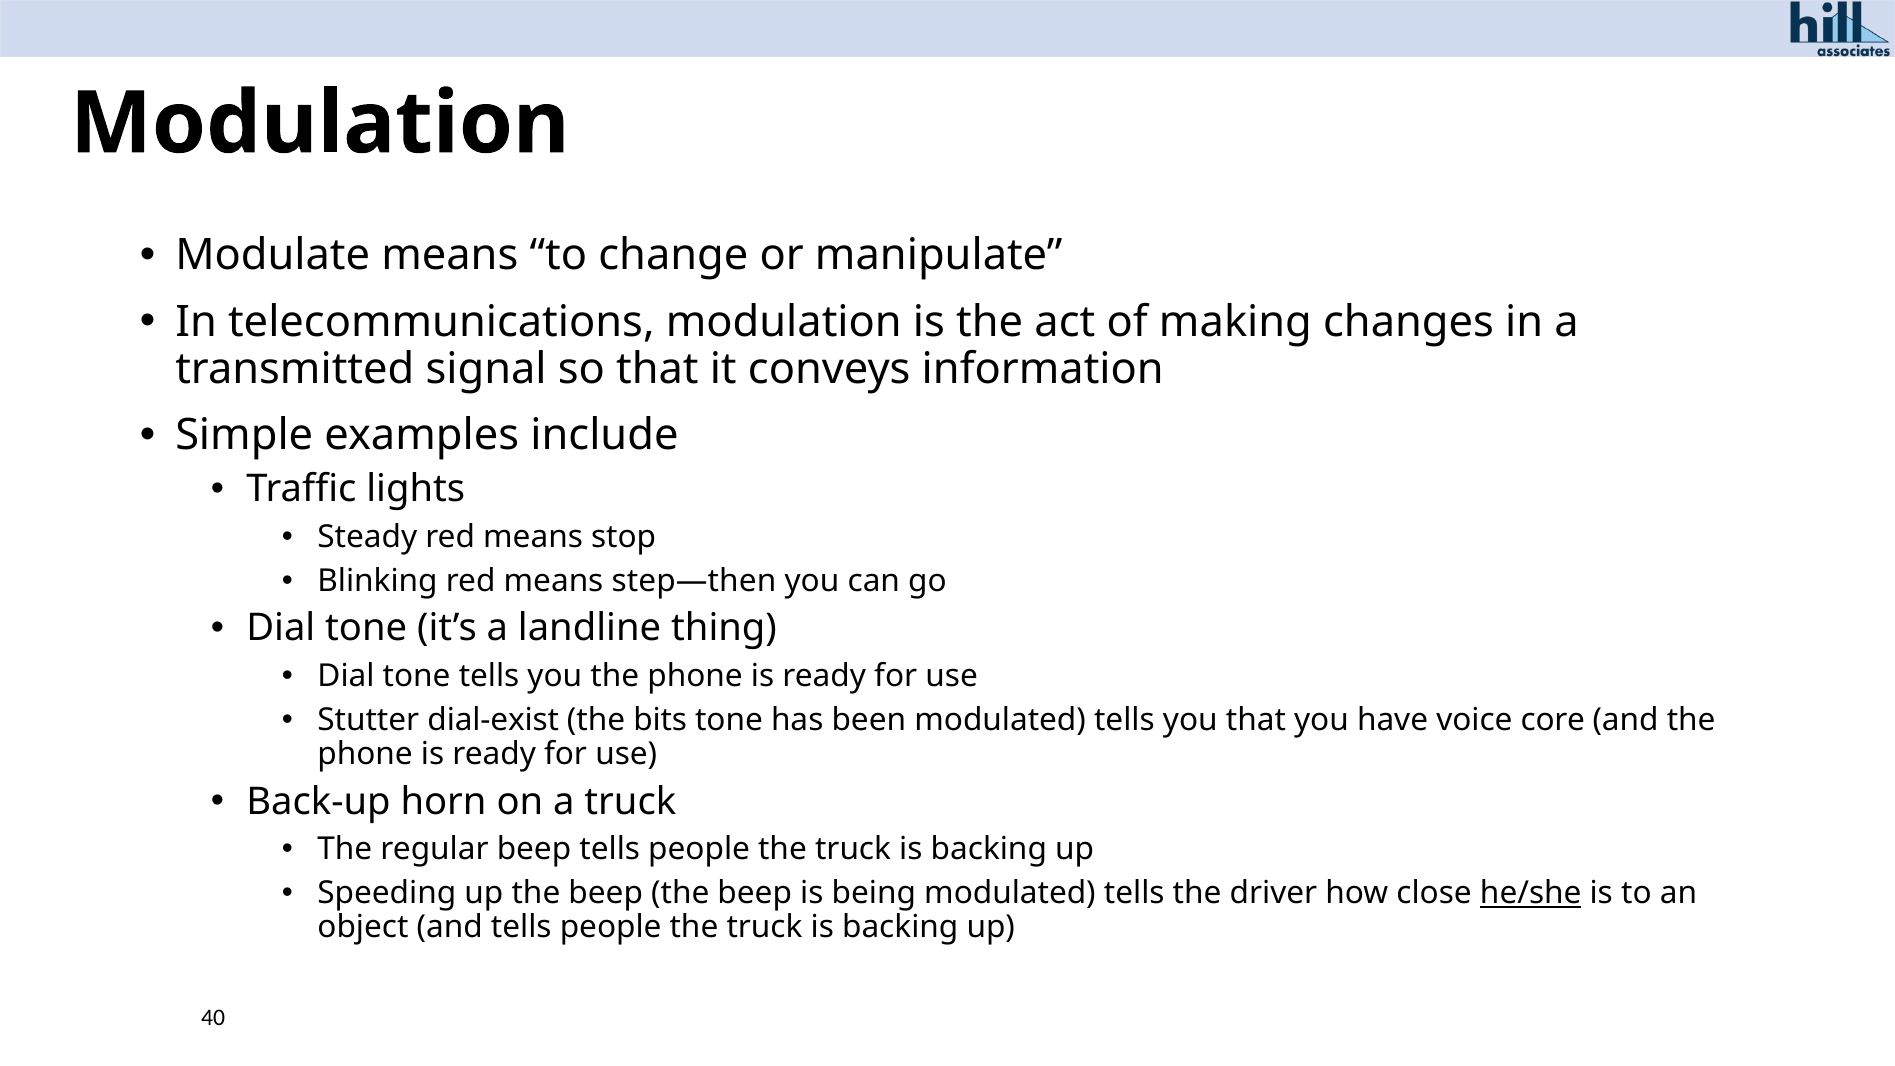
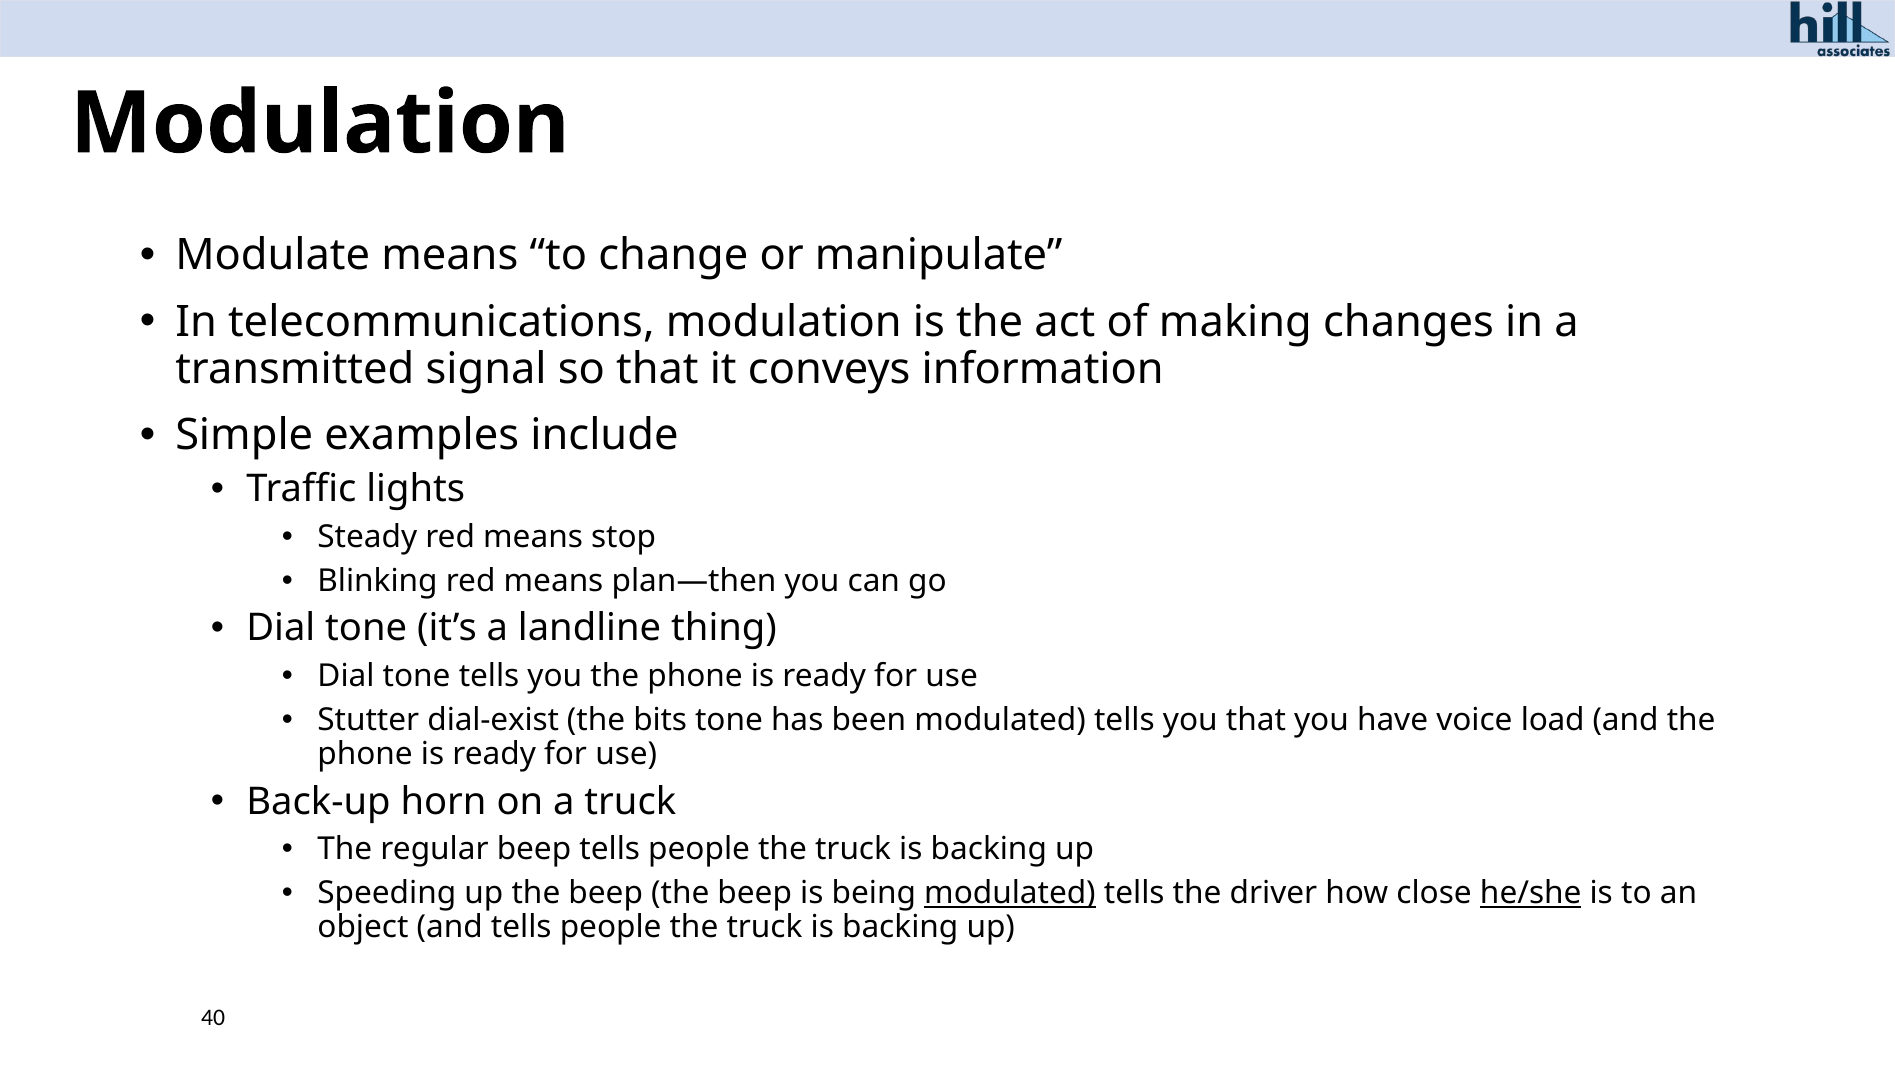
step—then: step—then -> plan—then (694, 581)
core: core -> load (1553, 720)
modulated underline: none -> present (1010, 893)
